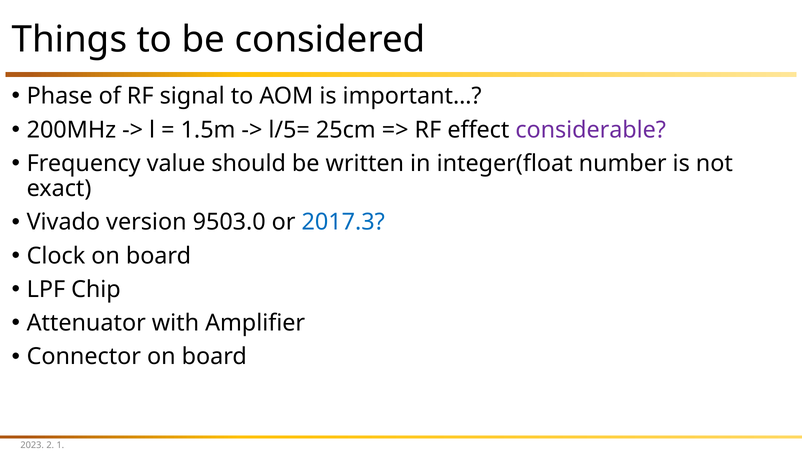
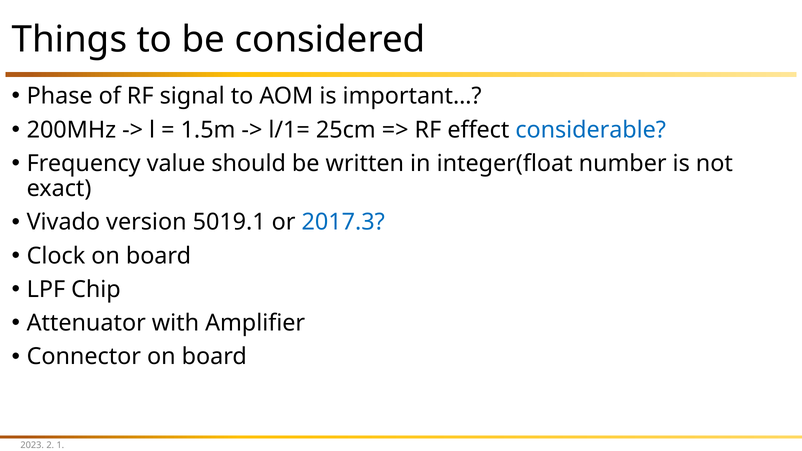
l/5=: l/5= -> l/1= (289, 130)
considerable colour: purple -> blue (591, 130)
9503.0: 9503.0 -> 5019.1 (229, 222)
